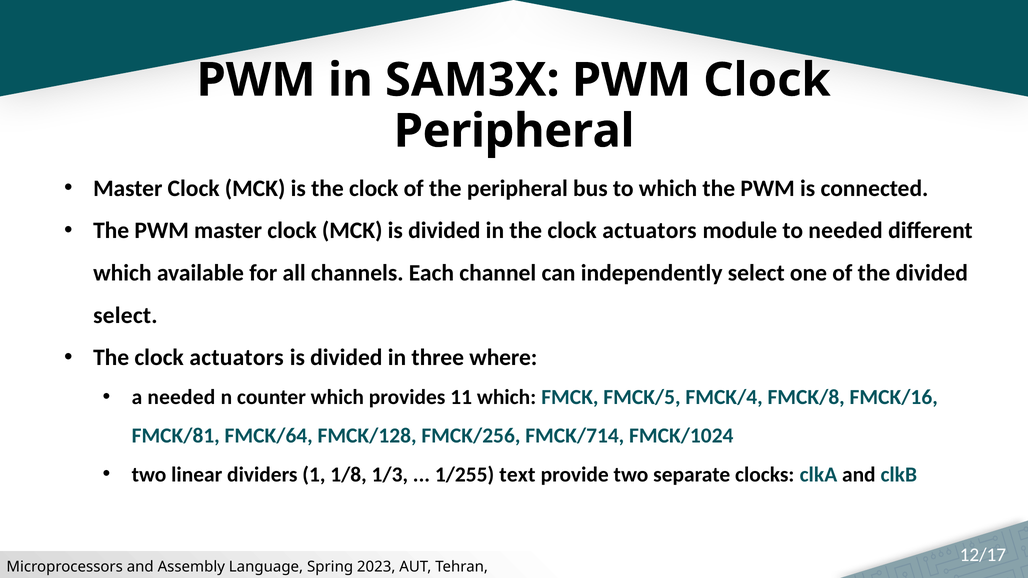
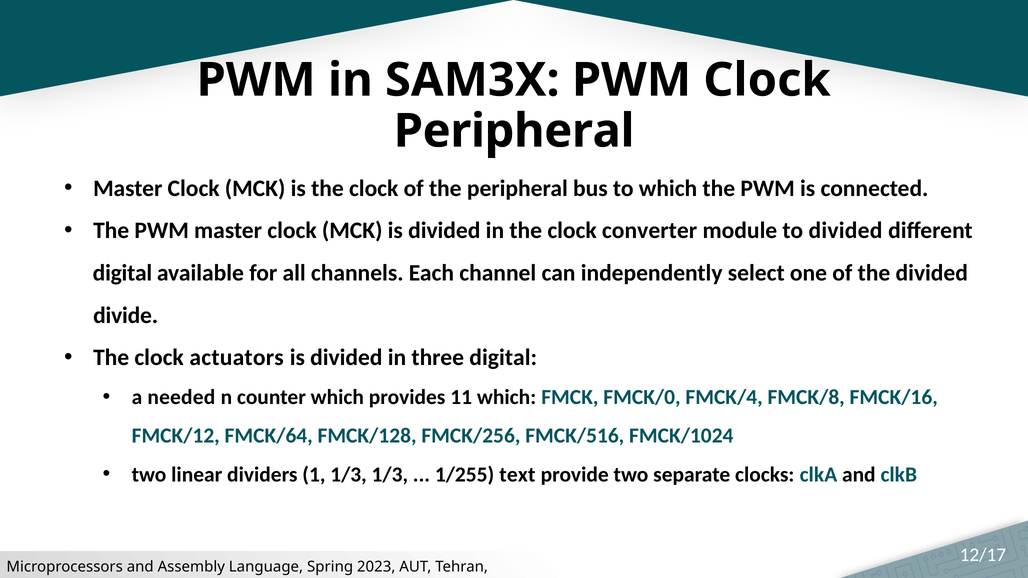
in the clock actuators: actuators -> converter (650, 231)
to needed: needed -> divided (846, 231)
which: which -> digital (122, 273)
select: select -> divide (126, 315)
three where: where -> digital (503, 358)
FMCK/5: FMCK/5 -> FMCK/0 (642, 398)
FMCK/81: FMCK/81 -> FMCK/12 (176, 436)
FMCK/714: FMCK/714 -> FMCK/516 (575, 436)
1 1/8: 1/8 -> 1/3 (349, 475)
